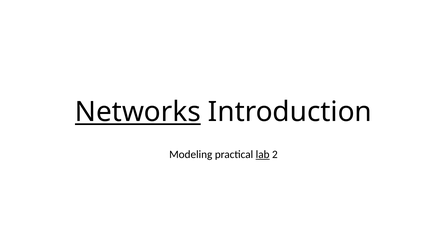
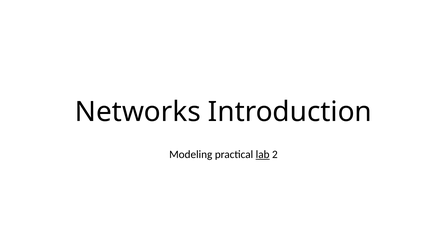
Networks underline: present -> none (138, 112)
